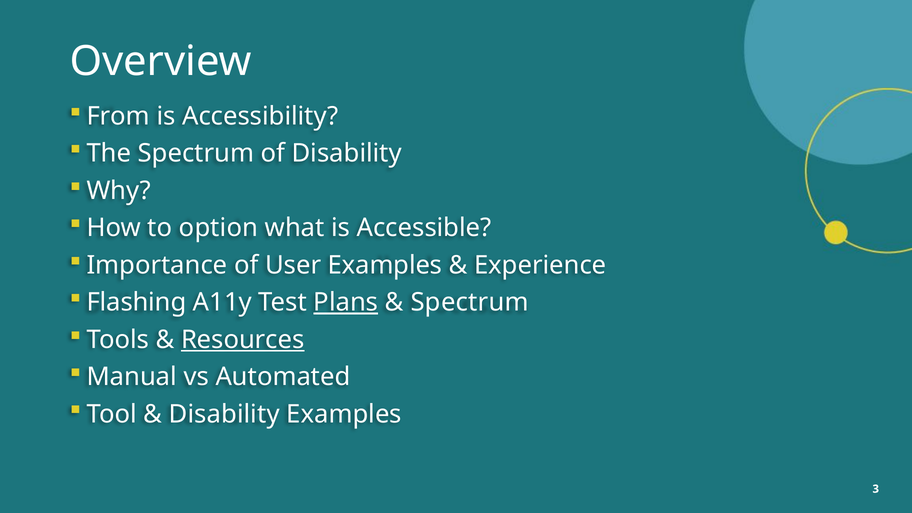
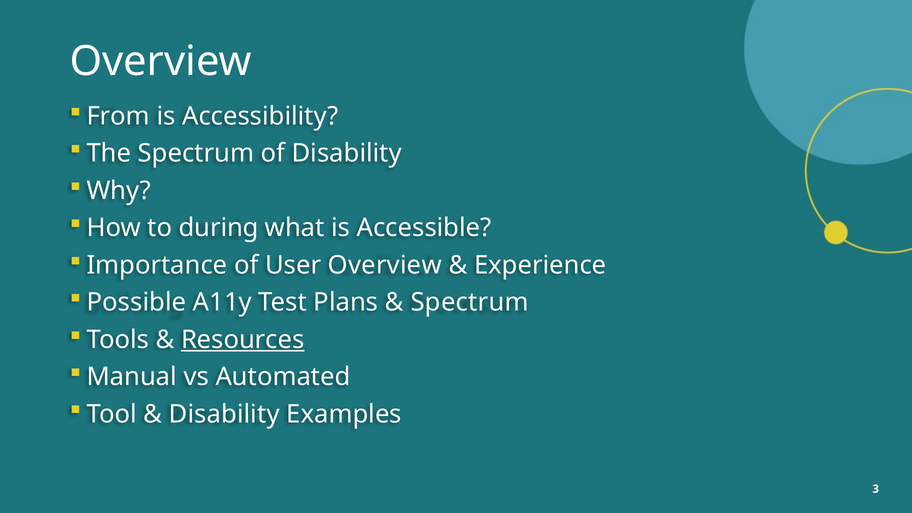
option: option -> during (219, 228)
User Examples: Examples -> Overview (385, 265)
Flashing: Flashing -> Possible (136, 302)
Plans underline: present -> none (346, 302)
